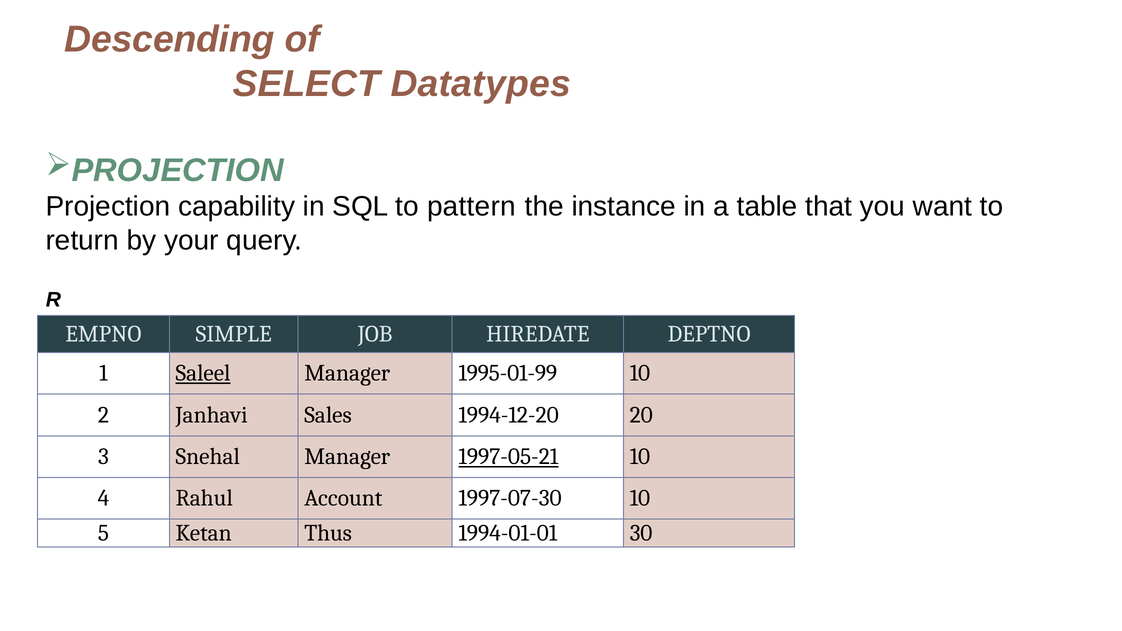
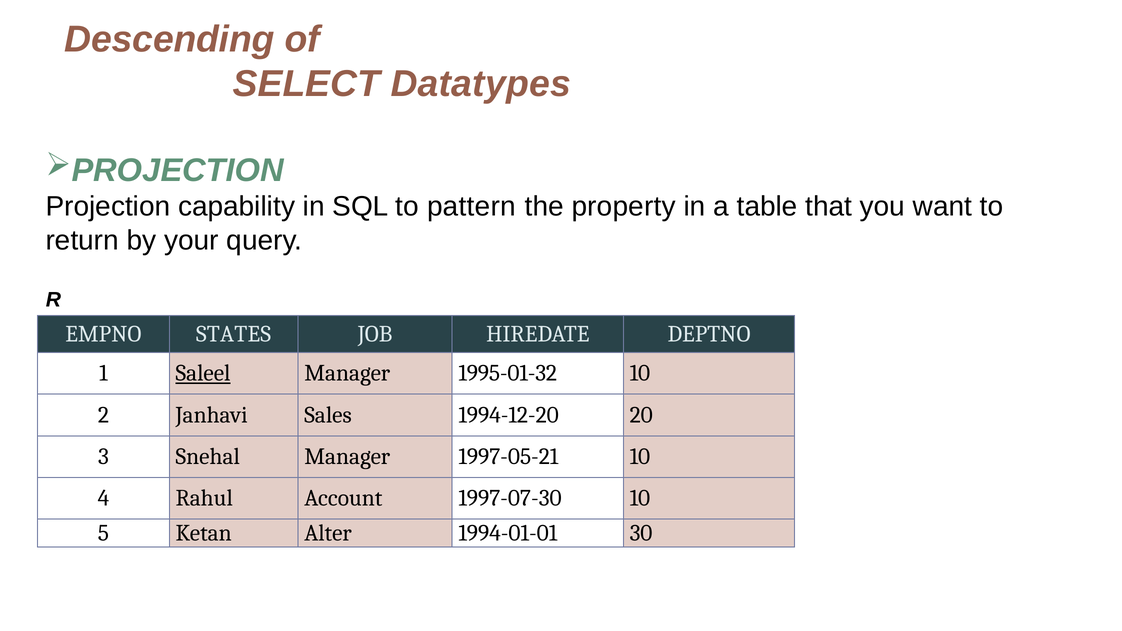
instance: instance -> property (624, 207)
SIMPLE: SIMPLE -> STATES (234, 334)
1995-01-99: 1995-01-99 -> 1995-01-32 (508, 373)
1997-05-21 underline: present -> none (508, 457)
Thus: Thus -> Alter (328, 533)
